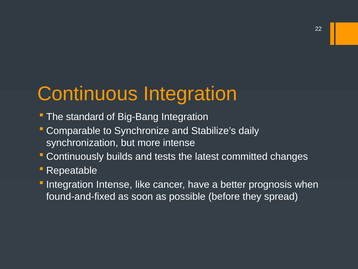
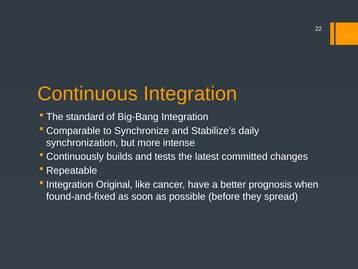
Integration Intense: Intense -> Original (114, 184)
